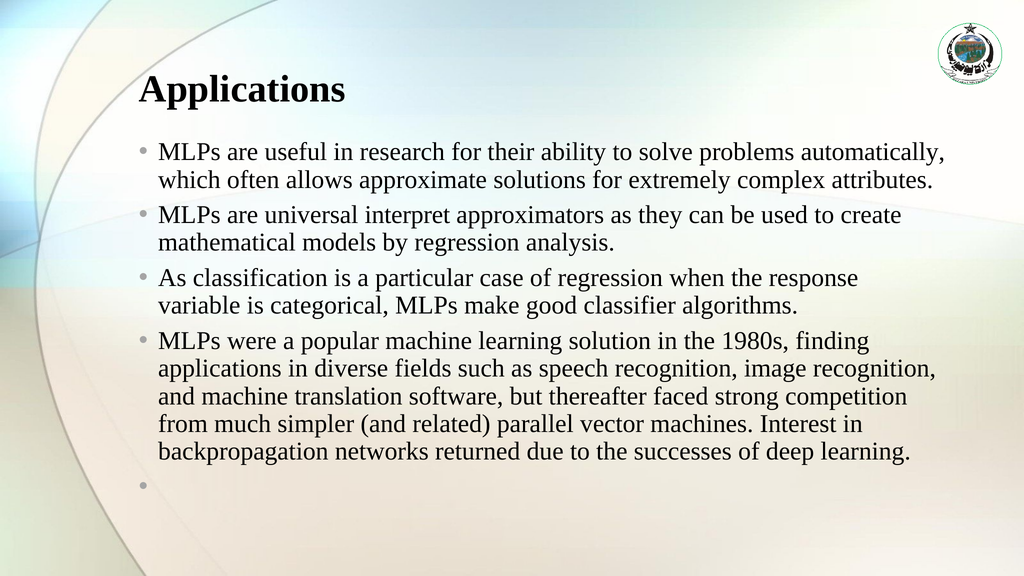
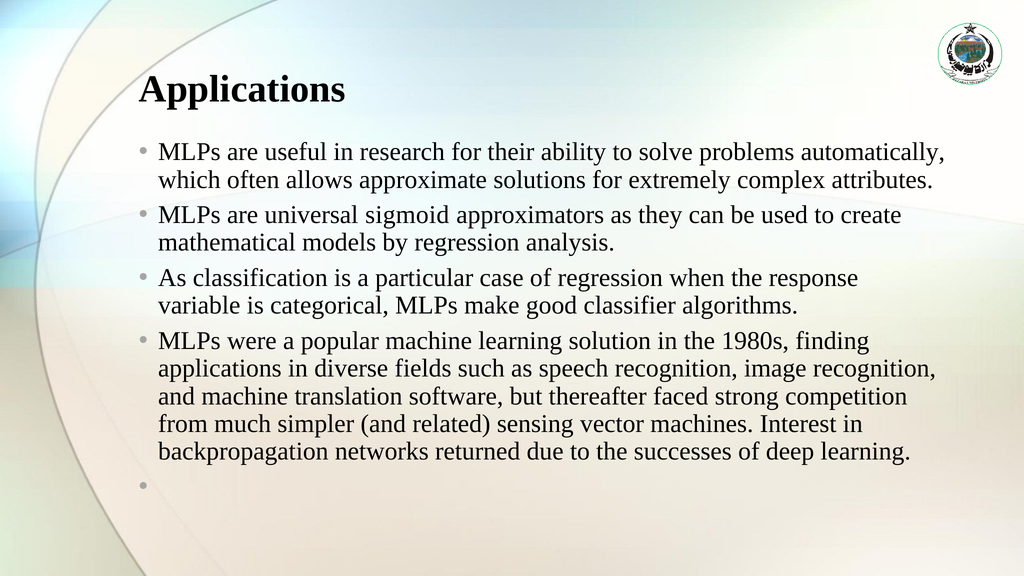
interpret: interpret -> sigmoid (407, 215)
parallel: parallel -> sensing (535, 424)
